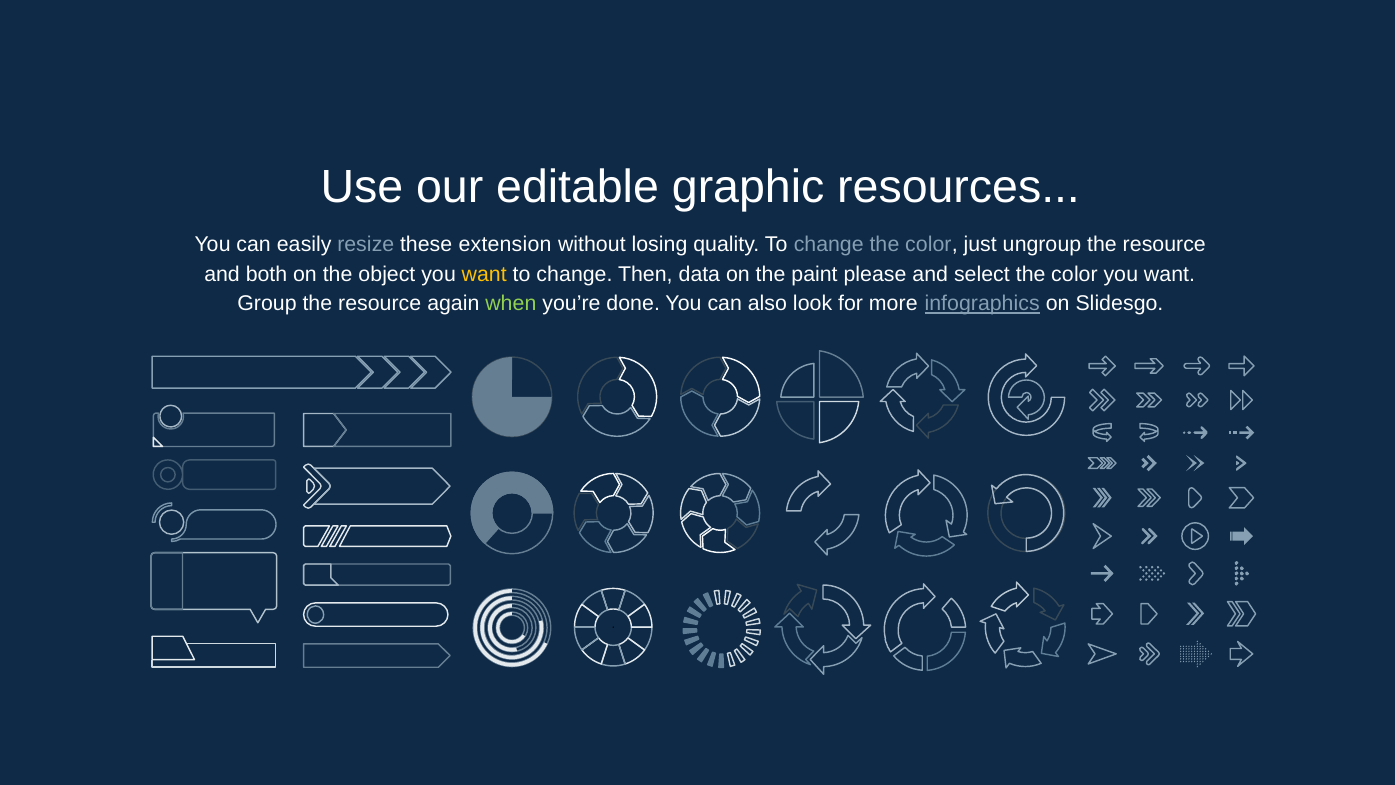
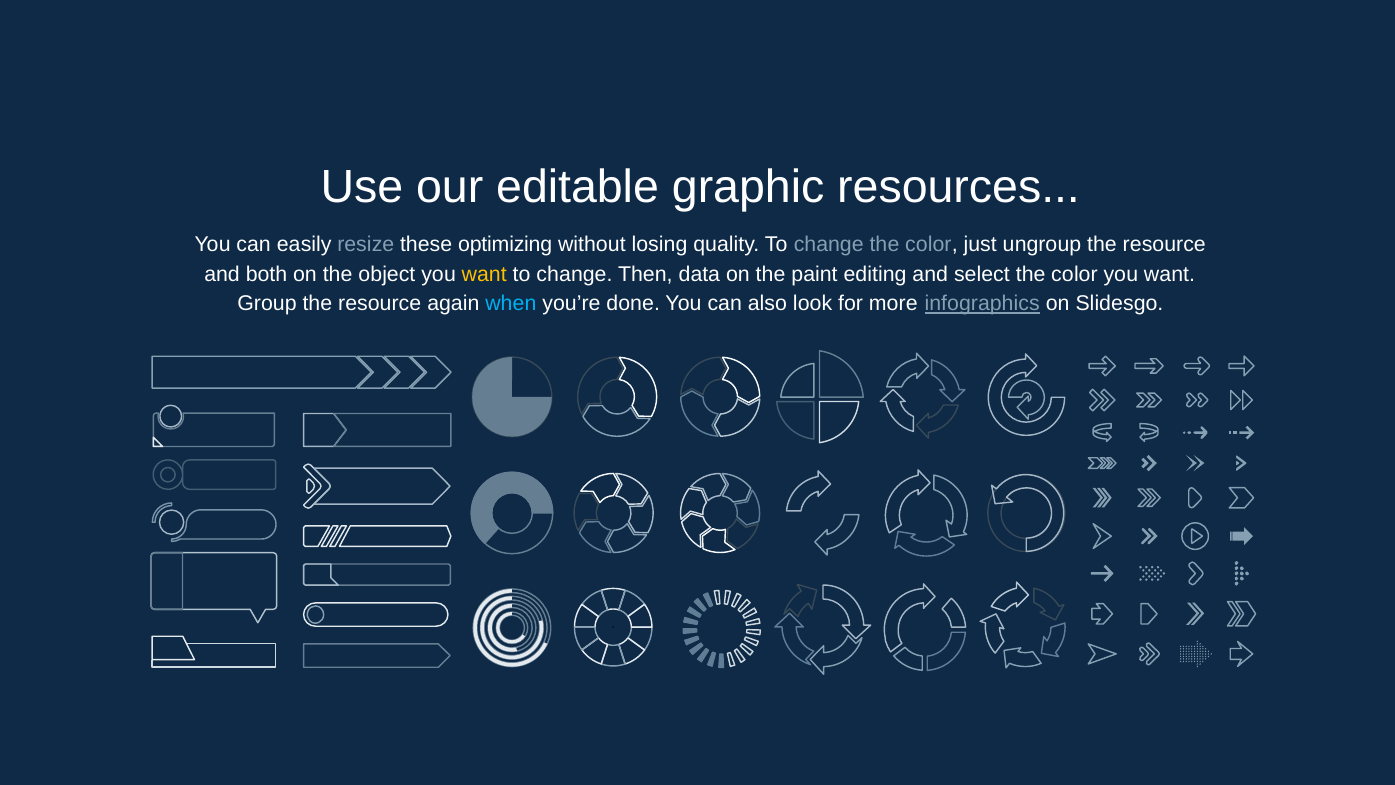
extension: extension -> optimizing (505, 245)
please: please -> editing (875, 274)
when colour: light green -> light blue (511, 303)
